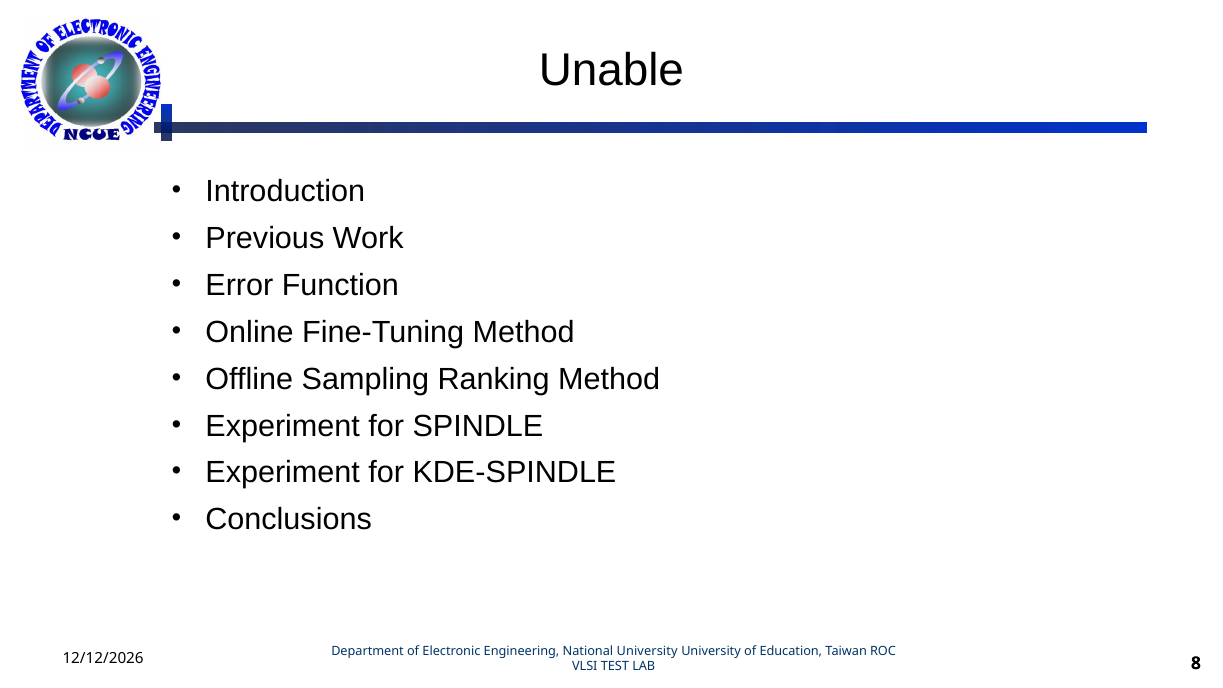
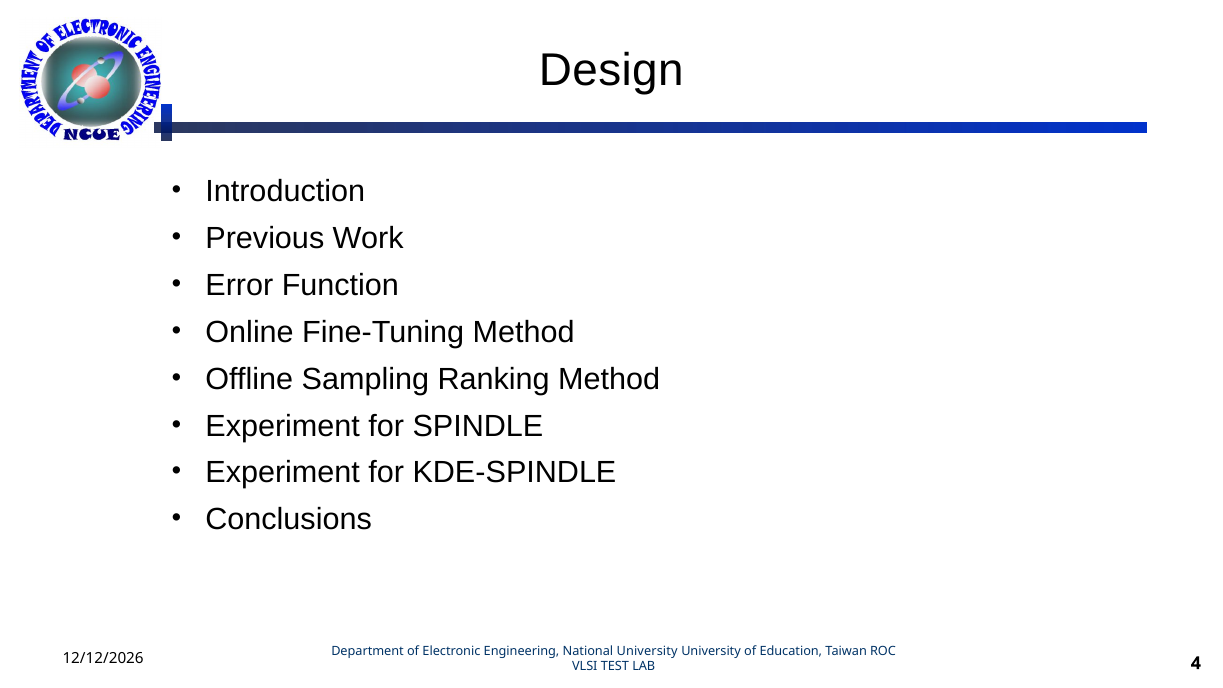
Unable: Unable -> Design (611, 70)
8: 8 -> 4 (1196, 663)
